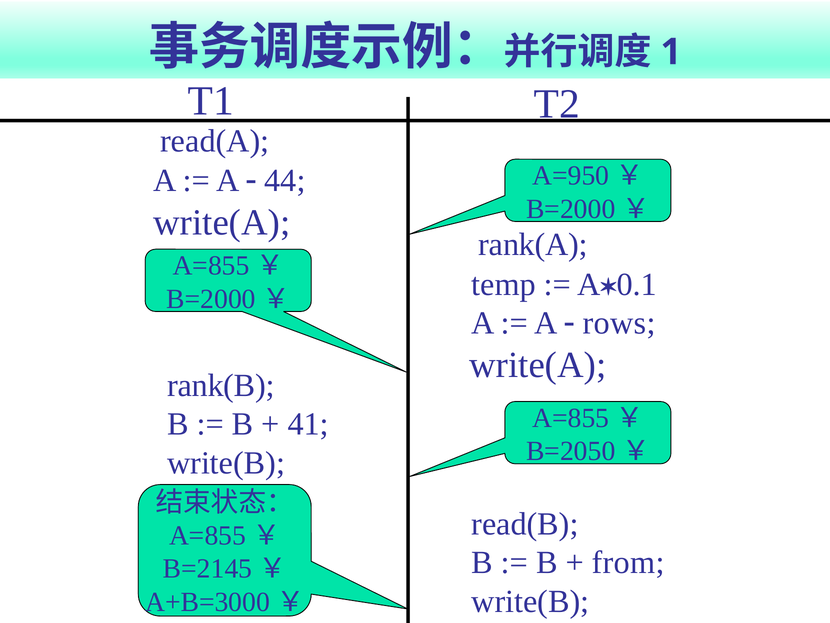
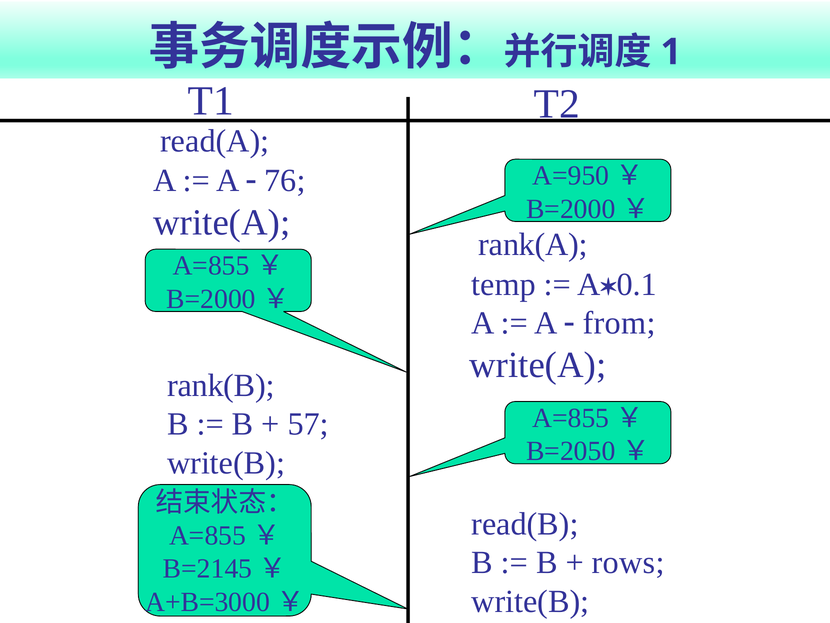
44: 44 -> 76 (285, 181)
rows: rows -> from (619, 323)
41: 41 -> 57 (308, 424)
from: from -> rows (628, 562)
